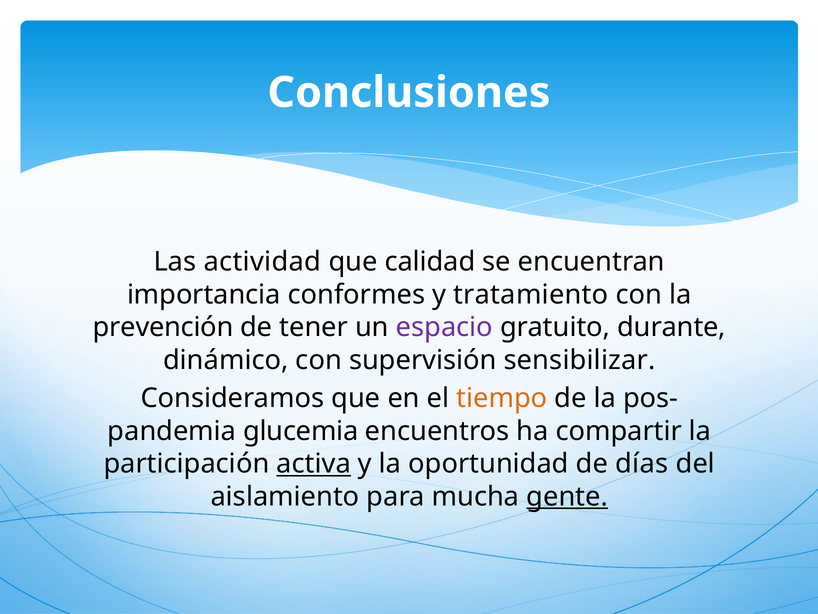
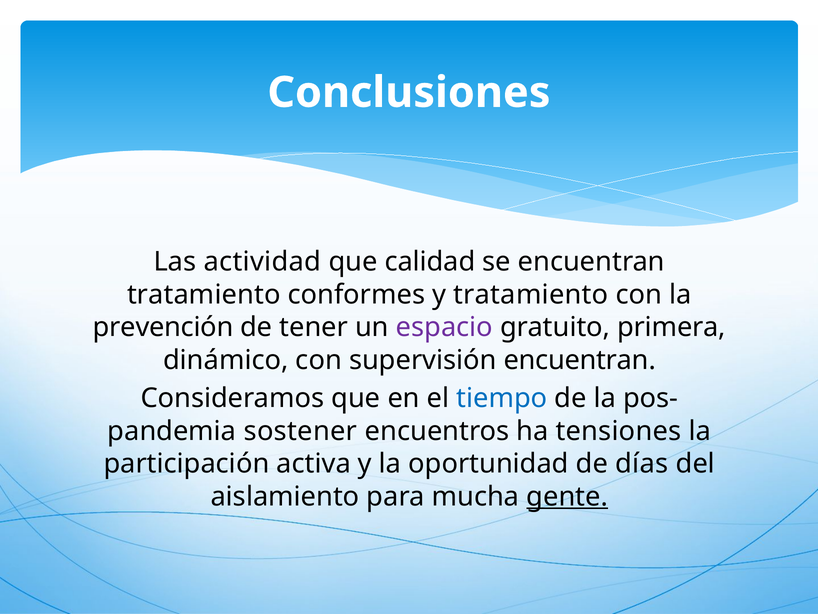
importancia: importancia -> tratamiento (204, 294)
durante: durante -> primera (672, 327)
supervisión sensibilizar: sensibilizar -> encuentran (580, 360)
tiempo colour: orange -> blue (502, 398)
glucemia: glucemia -> sostener (300, 431)
compartir: compartir -> tensiones (619, 431)
activa underline: present -> none (314, 463)
